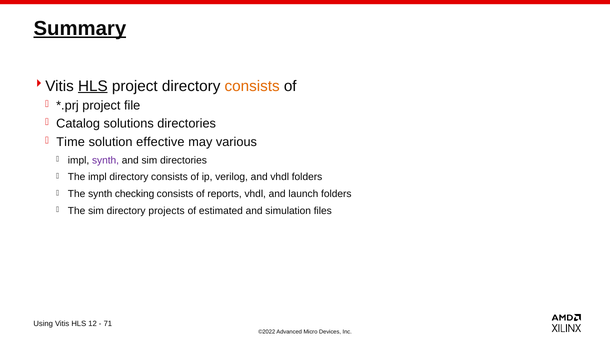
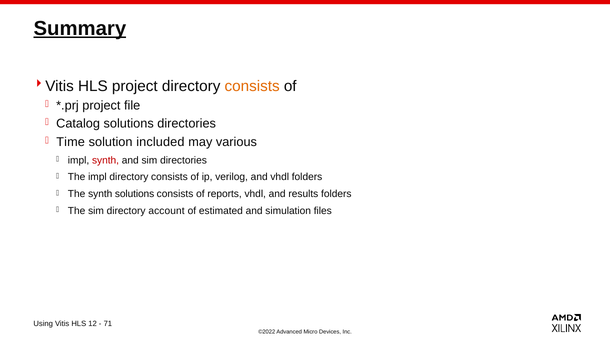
HLS underline: present -> none (93, 86)
effective: effective -> included (160, 142)
synth colour: purple -> red (106, 160)
synth checking: checking -> solutions (135, 194)
launch: launch -> results (303, 194)
projects: projects -> account (167, 211)
